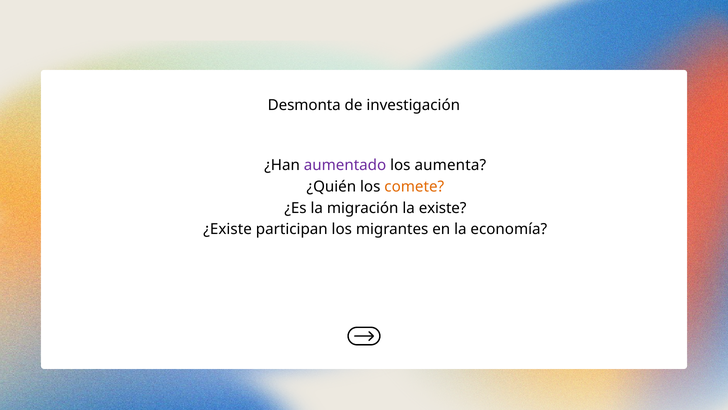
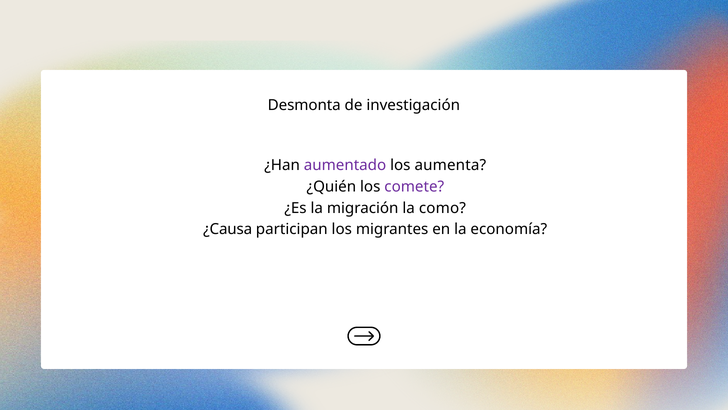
comete colour: orange -> purple (414, 187)
existe: existe -> como (442, 208)
¿Existe: ¿Existe -> ¿Causa (228, 229)
